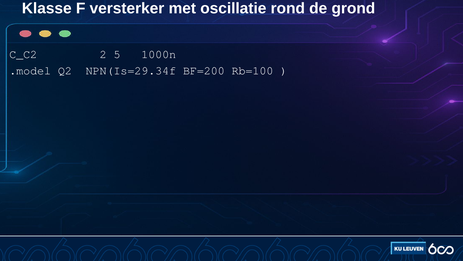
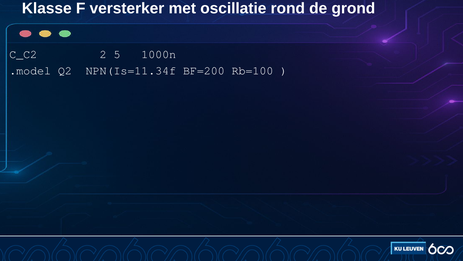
NPN(Is=29.34f: NPN(Is=29.34f -> NPN(Is=11.34f (131, 70)
